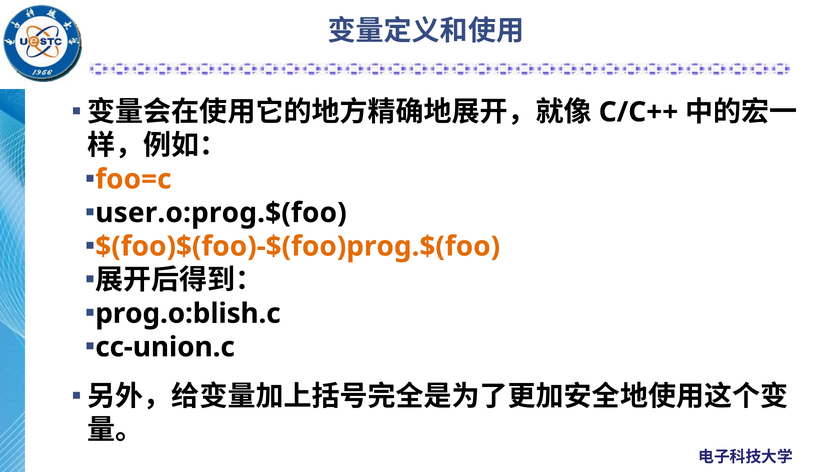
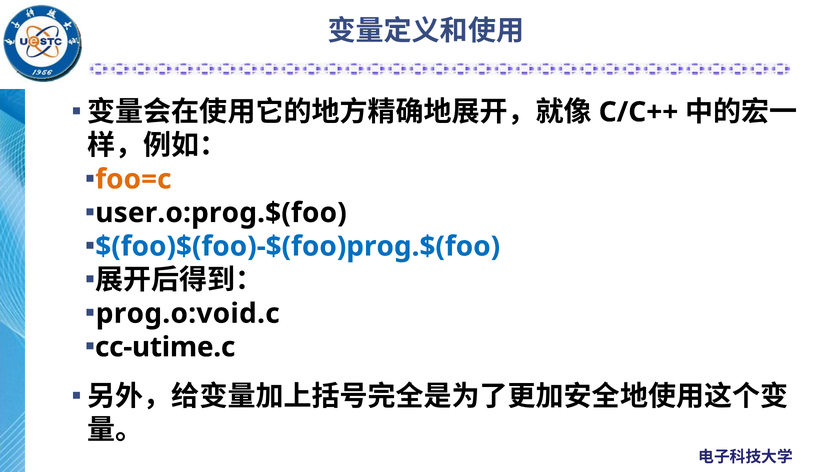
$(foo)$(foo)-$(foo)prog.$(foo colour: orange -> blue (298, 247)
prog.o:blish.c: prog.o:blish.c -> prog.o:void.c (188, 314)
cc-union.c: cc-union.c -> cc-utime.c (165, 347)
